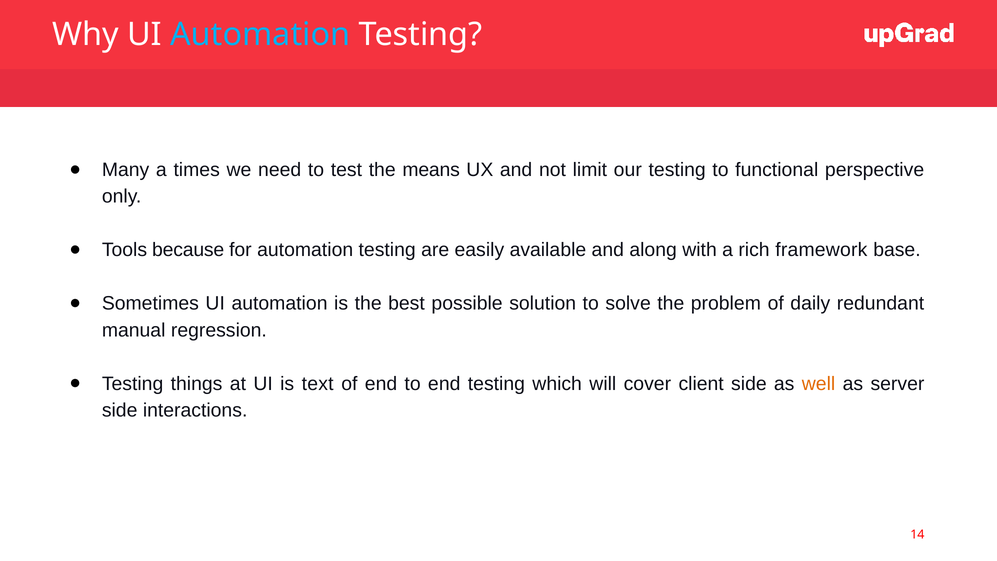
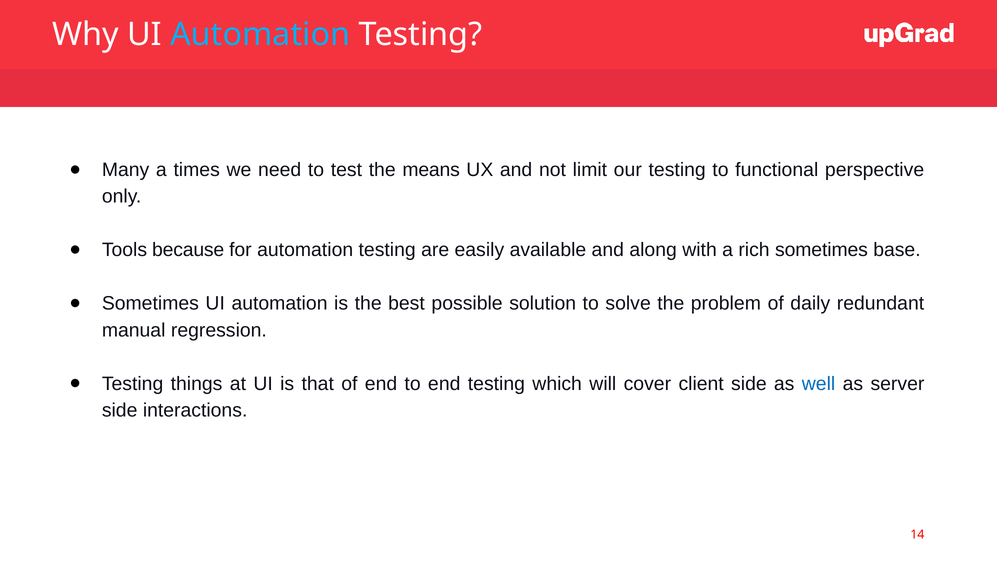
rich framework: framework -> sometimes (821, 250)
text: text -> that (318, 383)
well colour: orange -> blue (819, 383)
